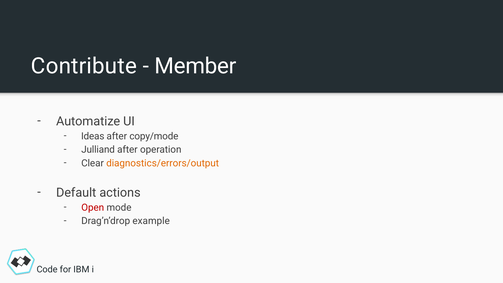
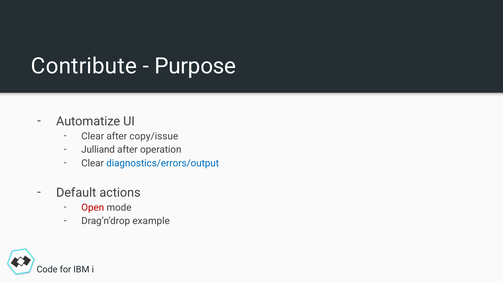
Member: Member -> Purpose (195, 66)
Ideas: Ideas -> Clear (93, 136)
copy/mode: copy/mode -> copy/issue (154, 136)
diagnostics/errors/output colour: orange -> blue (163, 163)
